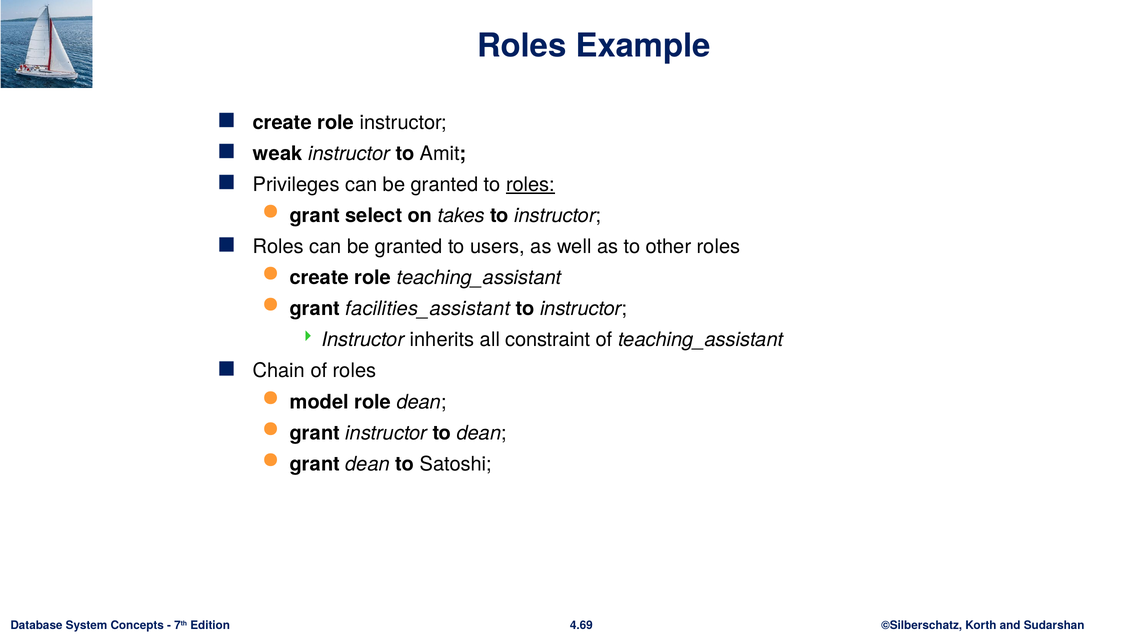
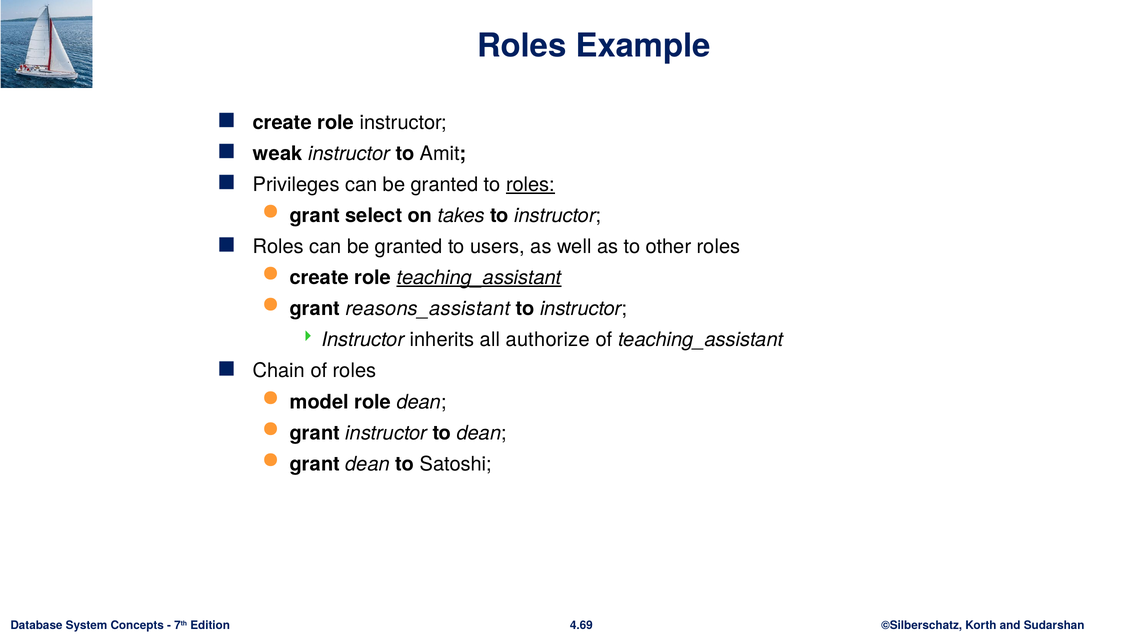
teaching_assistant underline: none -> present (479, 278)
facilities_assistant: facilities_assistant -> reasons_assistant (428, 309)
constraint: constraint -> authorize (548, 340)
